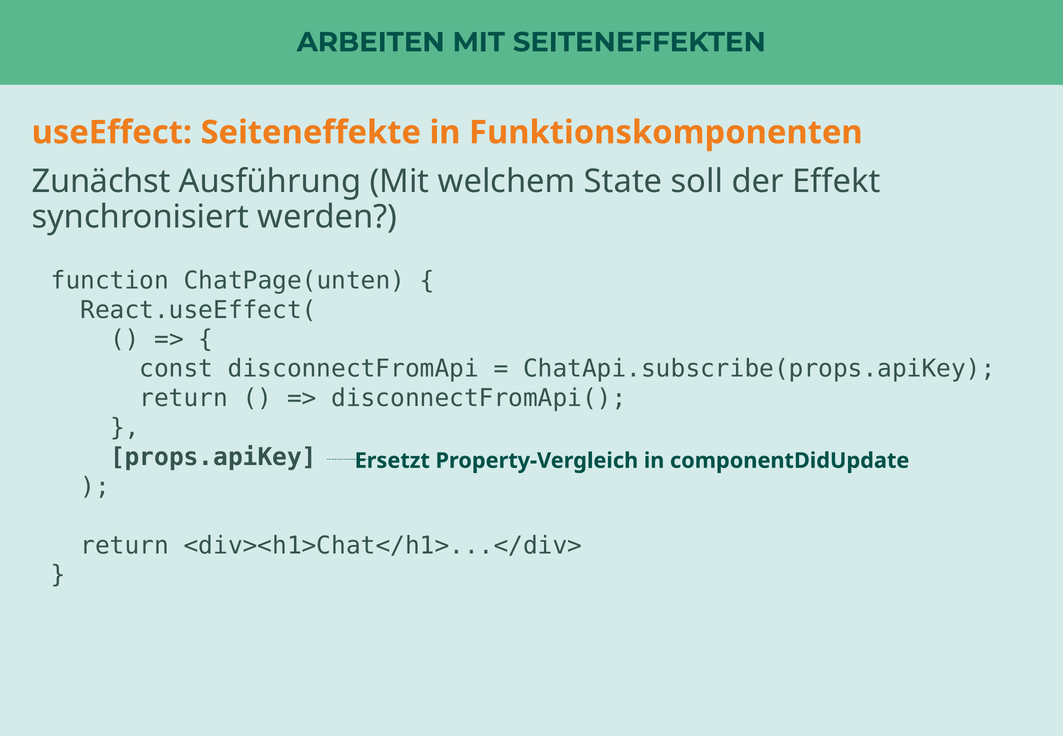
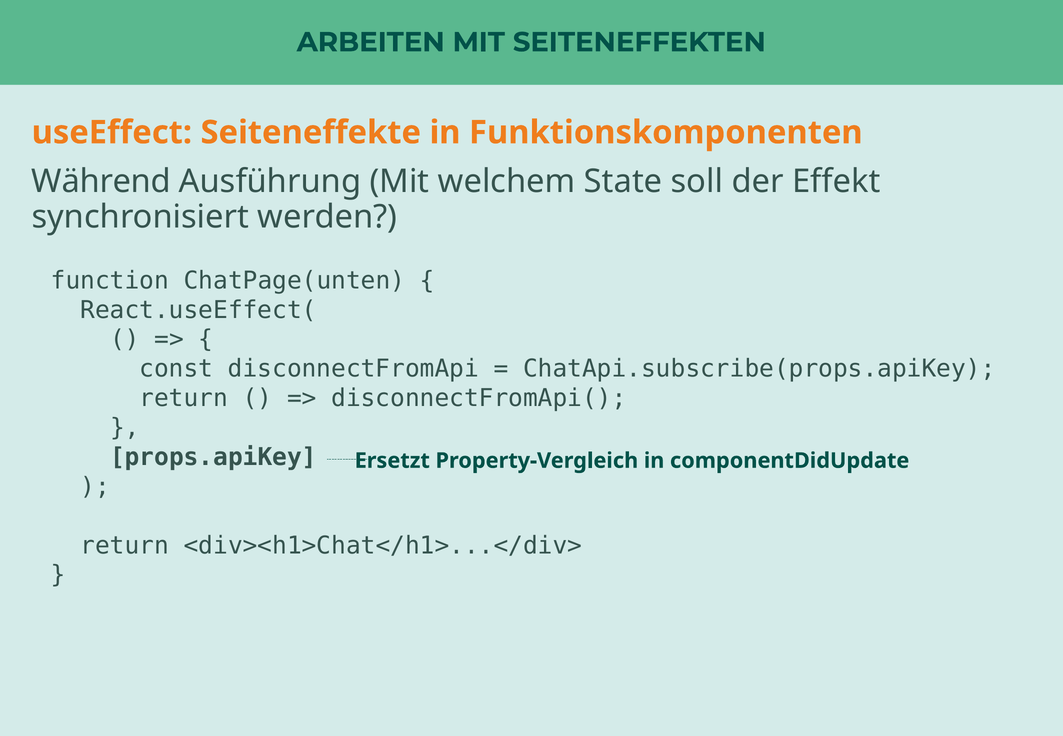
Zunächst: Zunächst -> Während (101, 181)
